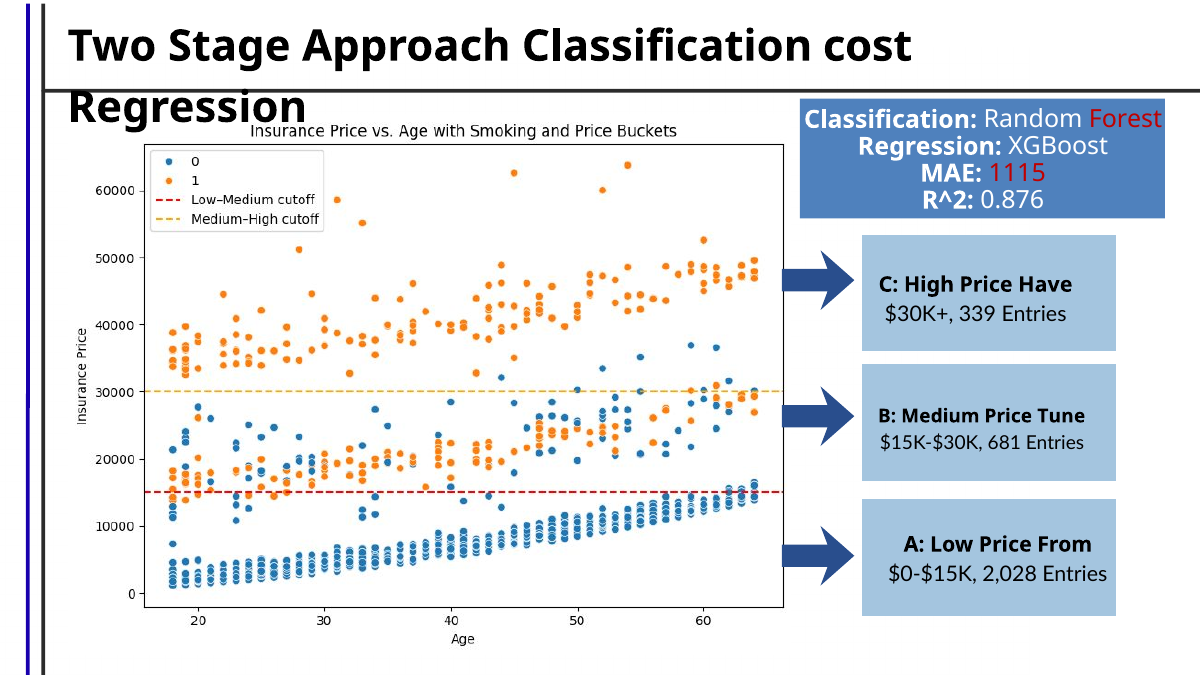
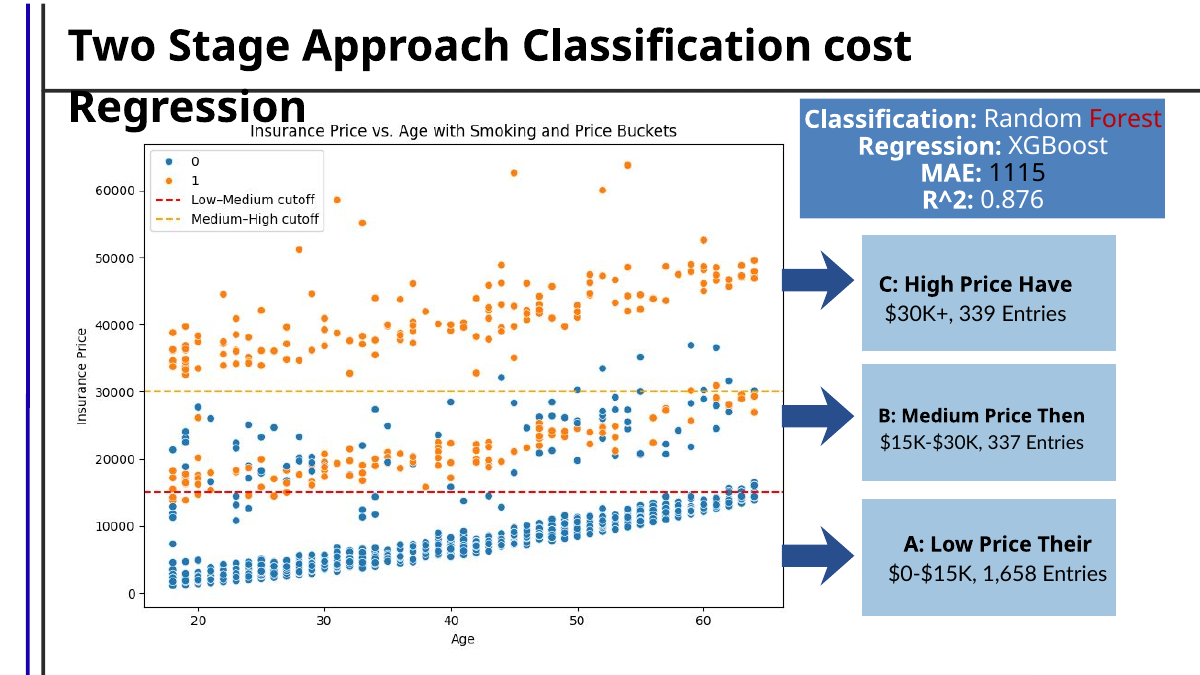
1115 colour: red -> black (1017, 173)
Tune: Tune -> Then (1061, 416)
681: 681 -> 337 (1004, 443)
From: From -> Their (1065, 545)
2,028: 2,028 -> 1,658 (1010, 574)
